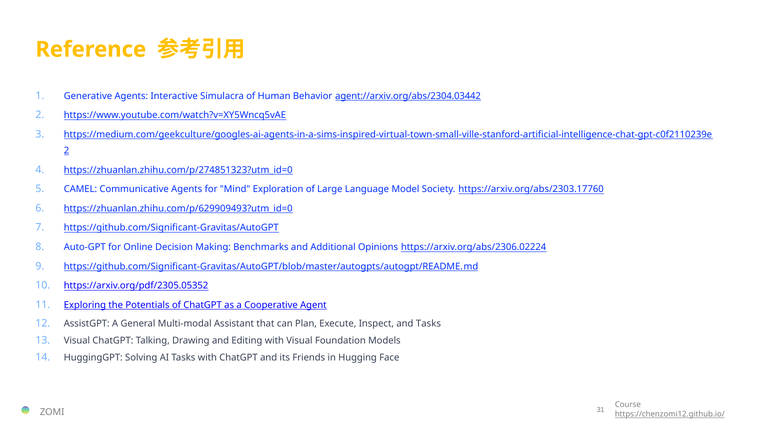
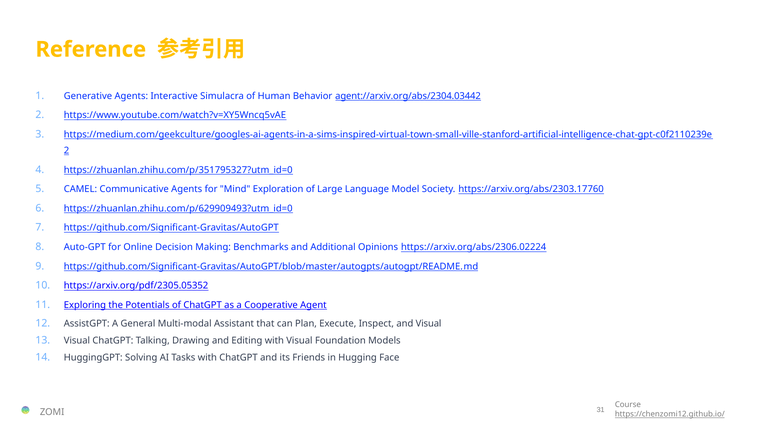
https://zhuanlan.zhihu.com/p/274851323?utm_id=0: https://zhuanlan.zhihu.com/p/274851323?utm_id=0 -> https://zhuanlan.zhihu.com/p/351795327?utm_id=0 (178, 170)
and Tasks: Tasks -> Visual (429, 323)
